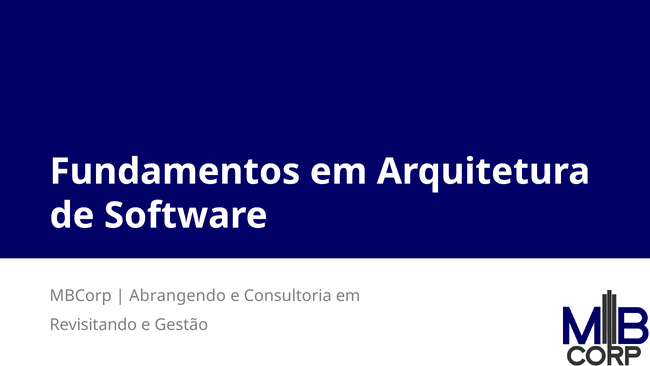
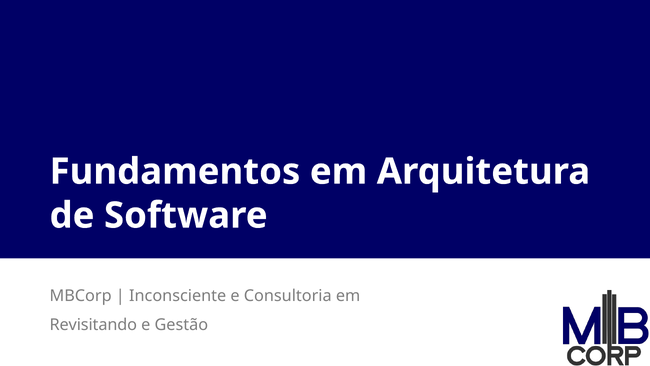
Abrangendo: Abrangendo -> Inconsciente (178, 296)
